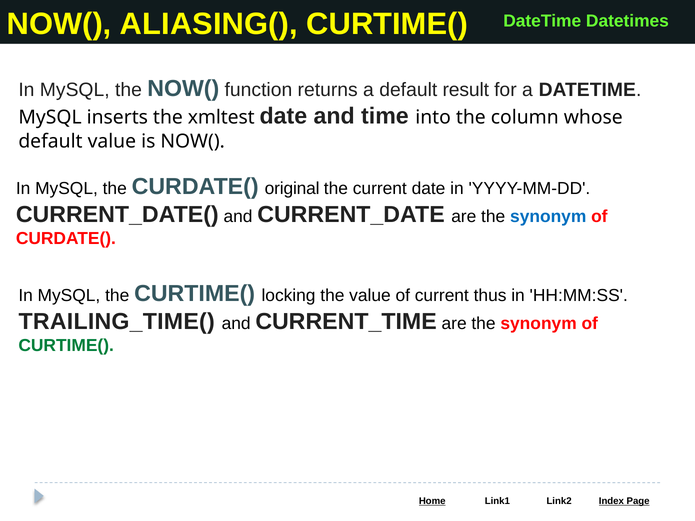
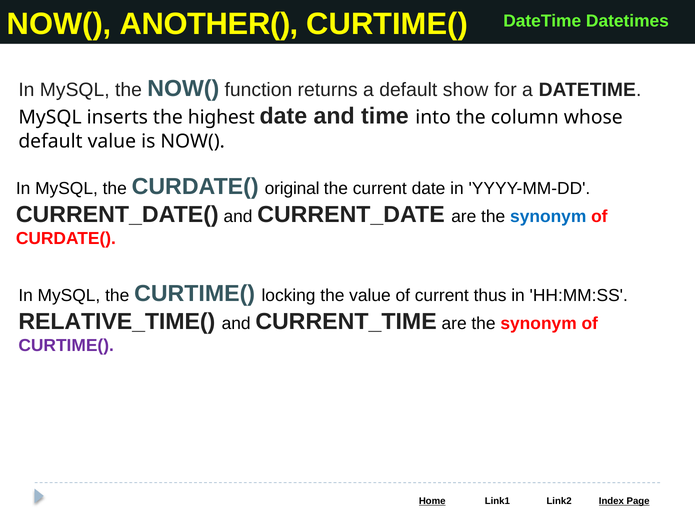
ALIASING(: ALIASING( -> ANOTHER( (209, 24)
result: result -> show (466, 90)
xmltest: xmltest -> highest (221, 118)
TRAILING_TIME(: TRAILING_TIME( -> RELATIVE_TIME( (117, 322)
CURTIME( colour: green -> purple (66, 346)
